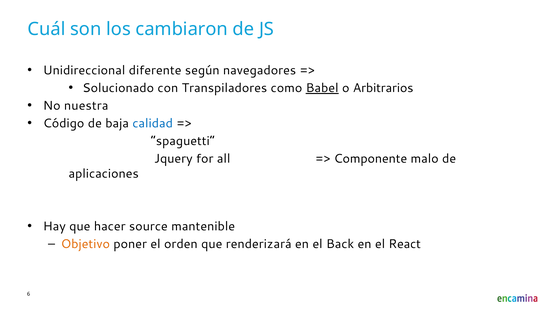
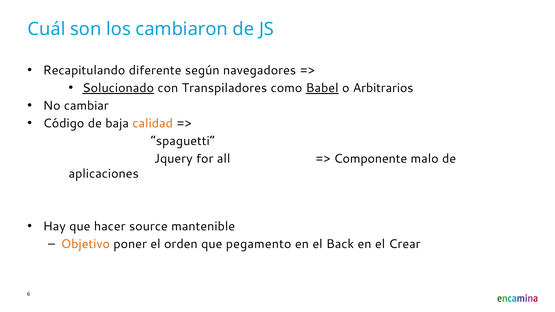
Unidireccional: Unidireccional -> Recapitulando (84, 71)
Solucionado underline: none -> present (118, 88)
nuestra: nuestra -> cambiar (86, 106)
calidad colour: blue -> orange (153, 123)
renderizará: renderizará -> pegamento (259, 244)
React: React -> Crear (405, 244)
